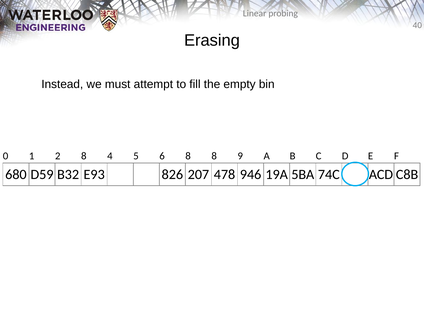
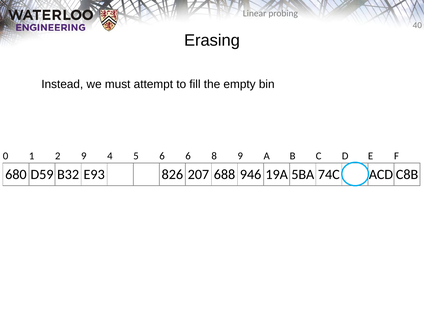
2 8: 8 -> 9 (84, 156)
6 8: 8 -> 6 (188, 156)
478: 478 -> 688 (225, 174)
